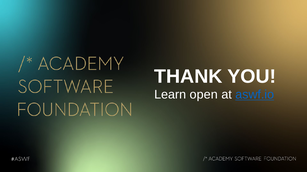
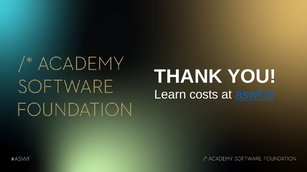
open: open -> costs (204, 95)
